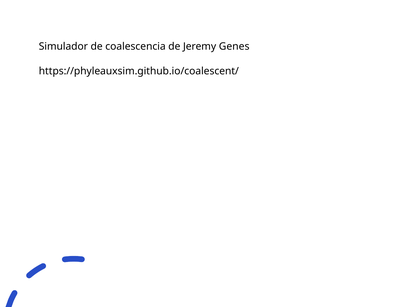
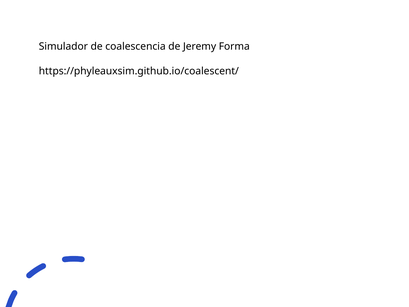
Genes: Genes -> Forma (234, 46)
